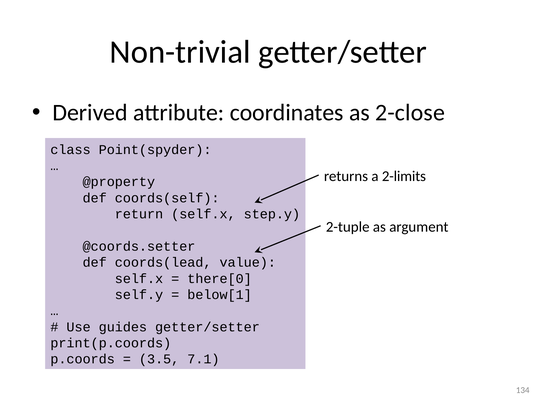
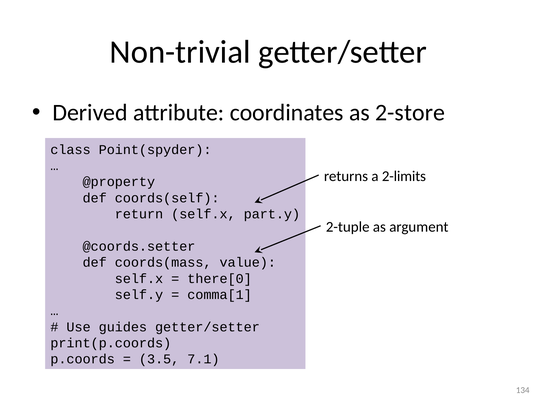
2-close: 2-close -> 2-store (410, 113)
step.y: step.y -> part.y (272, 214)
coords(lead: coords(lead -> coords(mass (163, 262)
below[1: below[1 -> comma[1 (220, 295)
